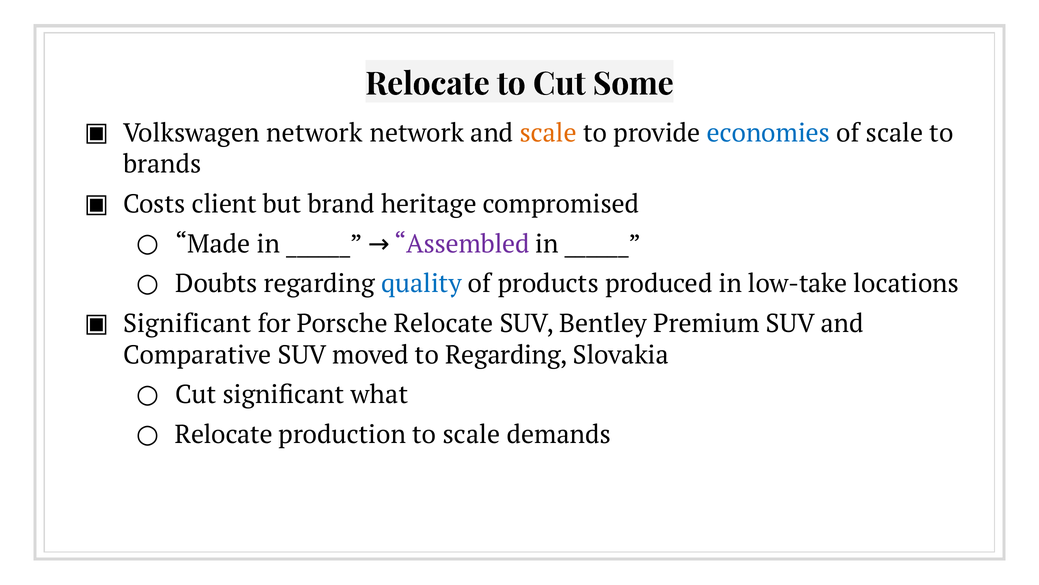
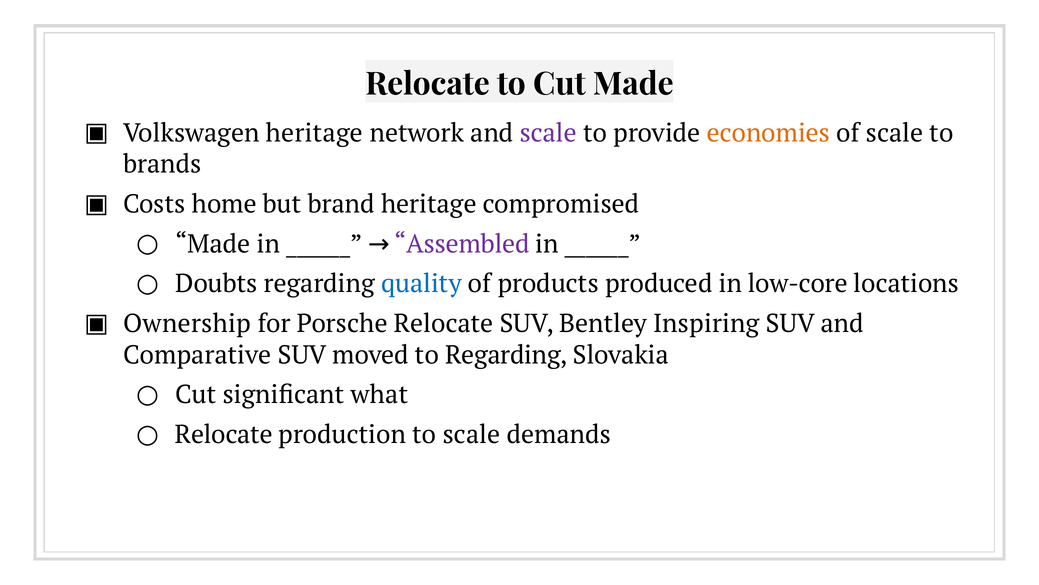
Cut Some: Some -> Made (633, 84)
Volkswagen network: network -> heritage (314, 133)
scale colour: orange -> purple (548, 133)
economies colour: blue -> orange (768, 133)
client: client -> home (224, 204)
low-take: low-take -> low-core (798, 284)
Significant: Significant -> Ownership (187, 323)
Premium: Premium -> Inspiring (706, 323)
